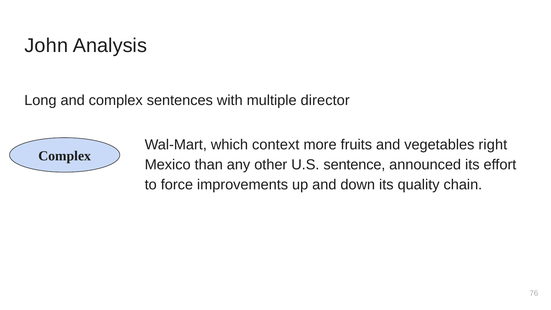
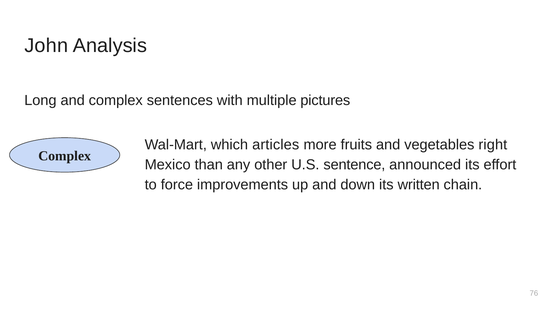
director: director -> pictures (325, 101)
context: context -> articles (276, 145)
quality: quality -> written (419, 185)
